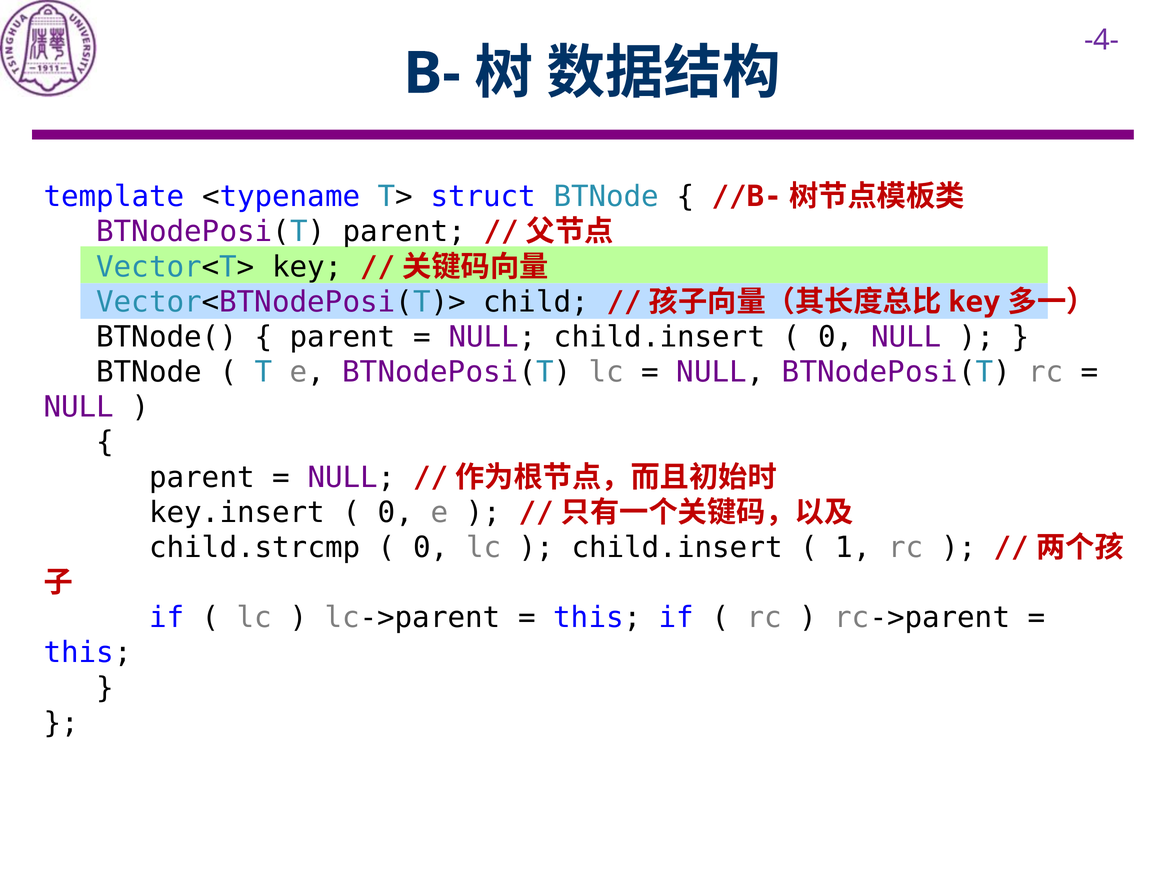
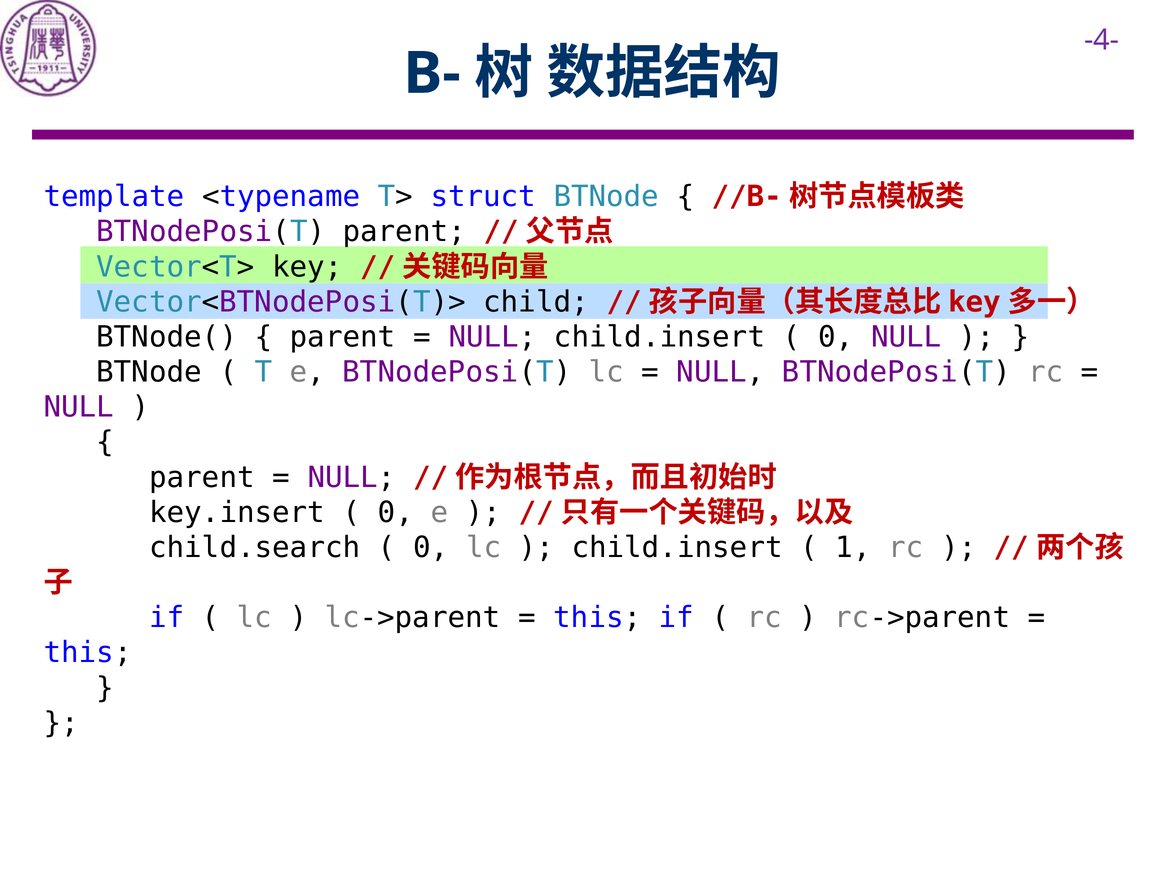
child.strcmp: child.strcmp -> child.search (255, 548)
